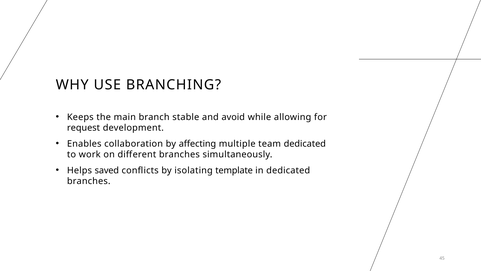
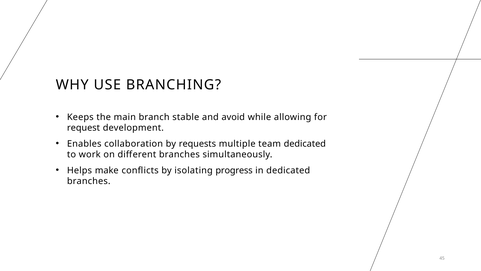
affecting: affecting -> requests (197, 144)
saved: saved -> make (107, 170)
template: template -> progress (234, 170)
